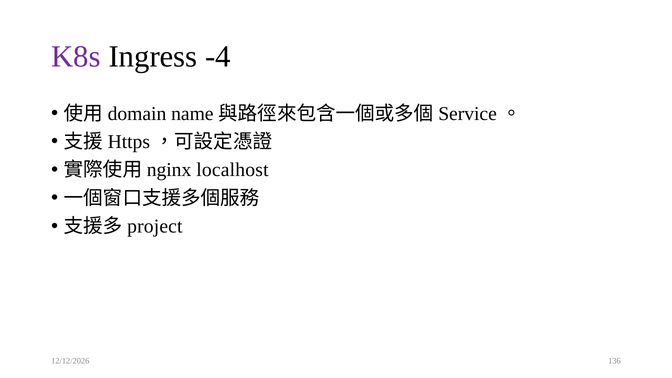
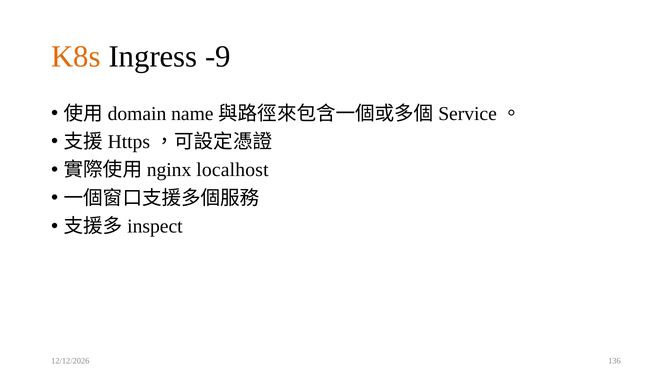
K8s colour: purple -> orange (76, 56)
-4: -4 -> -9 (218, 56)
project: project -> inspect (155, 226)
